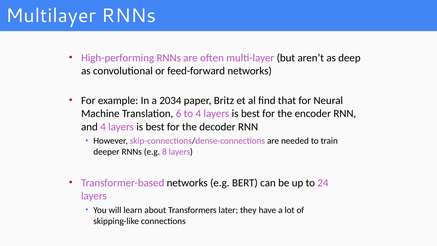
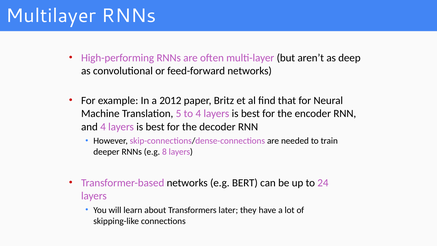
2034: 2034 -> 2012 (170, 100)
6: 6 -> 5 (179, 114)
